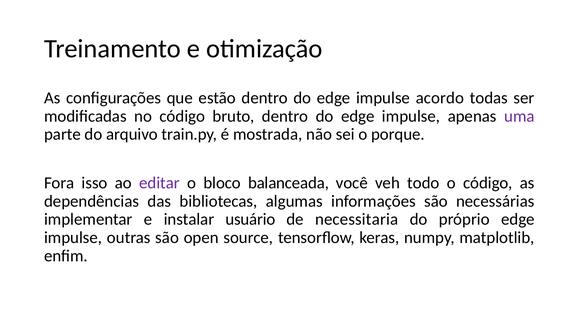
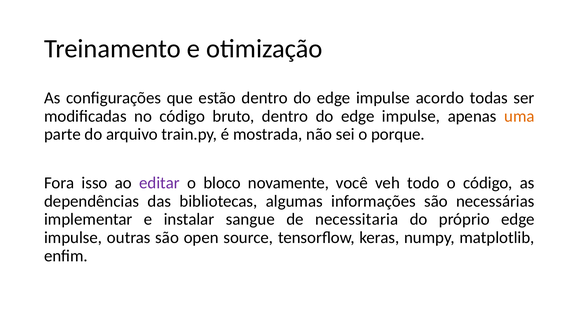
uma colour: purple -> orange (519, 116)
balanceada: balanceada -> novamente (288, 183)
usuário: usuário -> sangue (250, 219)
